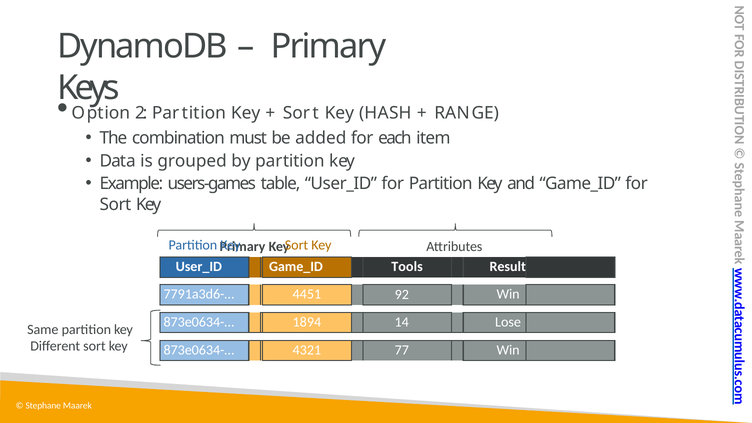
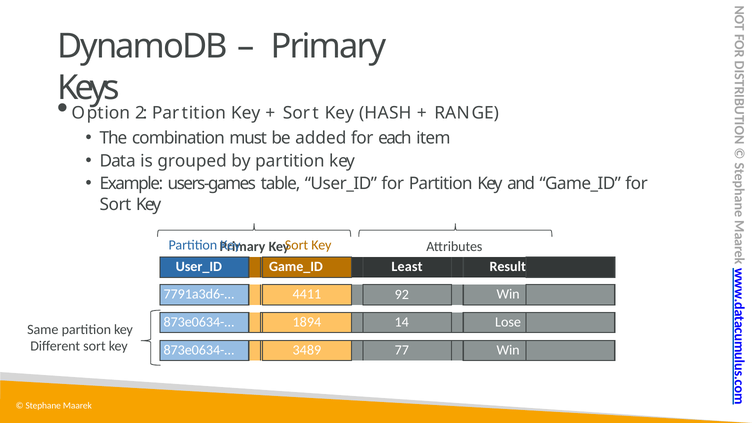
Tools: Tools -> Least (407, 267)
4451: 4451 -> 4411 (307, 294)
4321: 4321 -> 3489 (307, 350)
